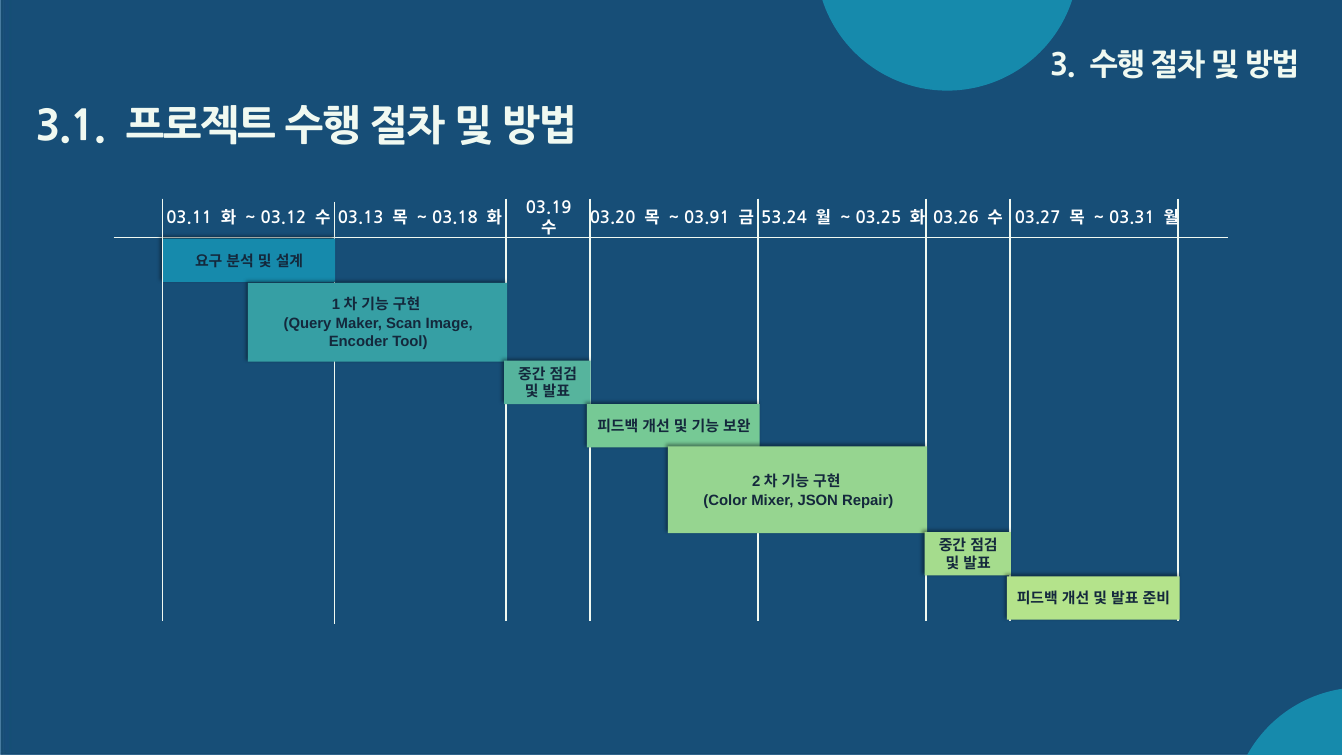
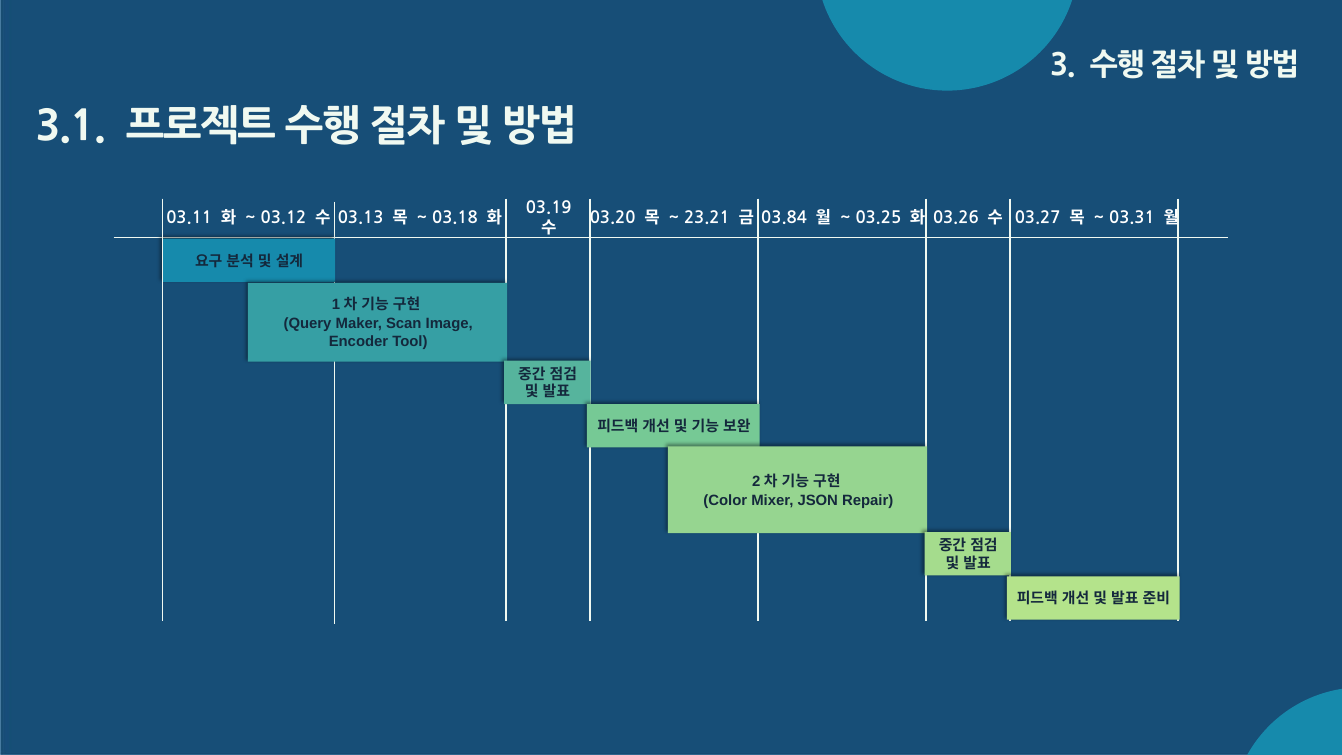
03.91: 03.91 -> 23.21 (707, 218)
53.24: 53.24 -> 03.84 (784, 218)
